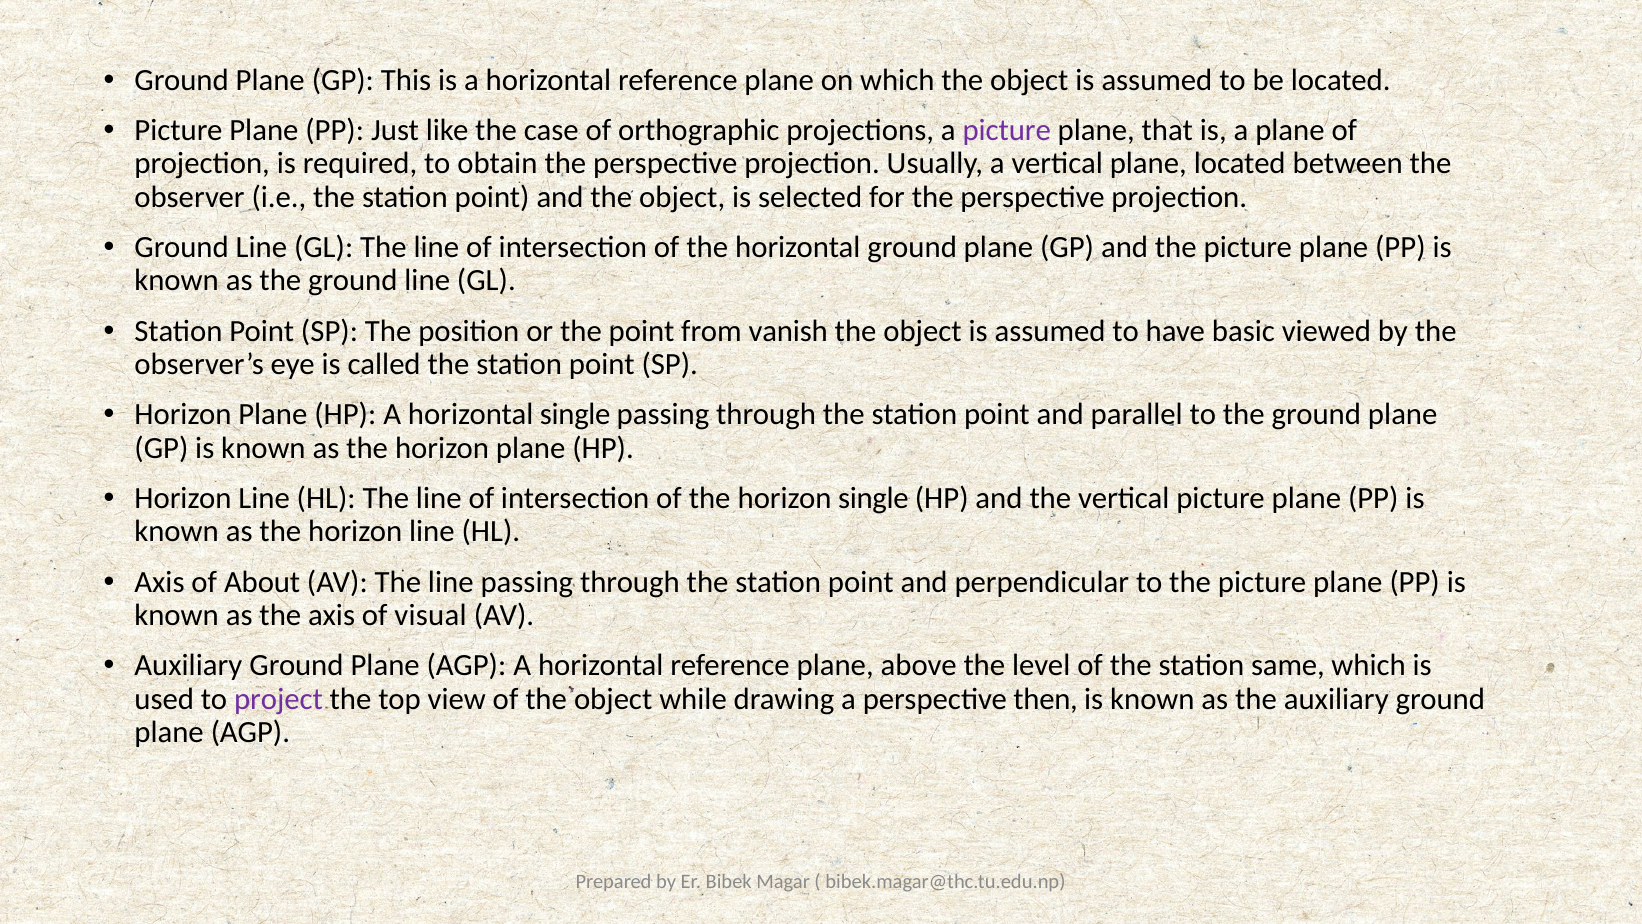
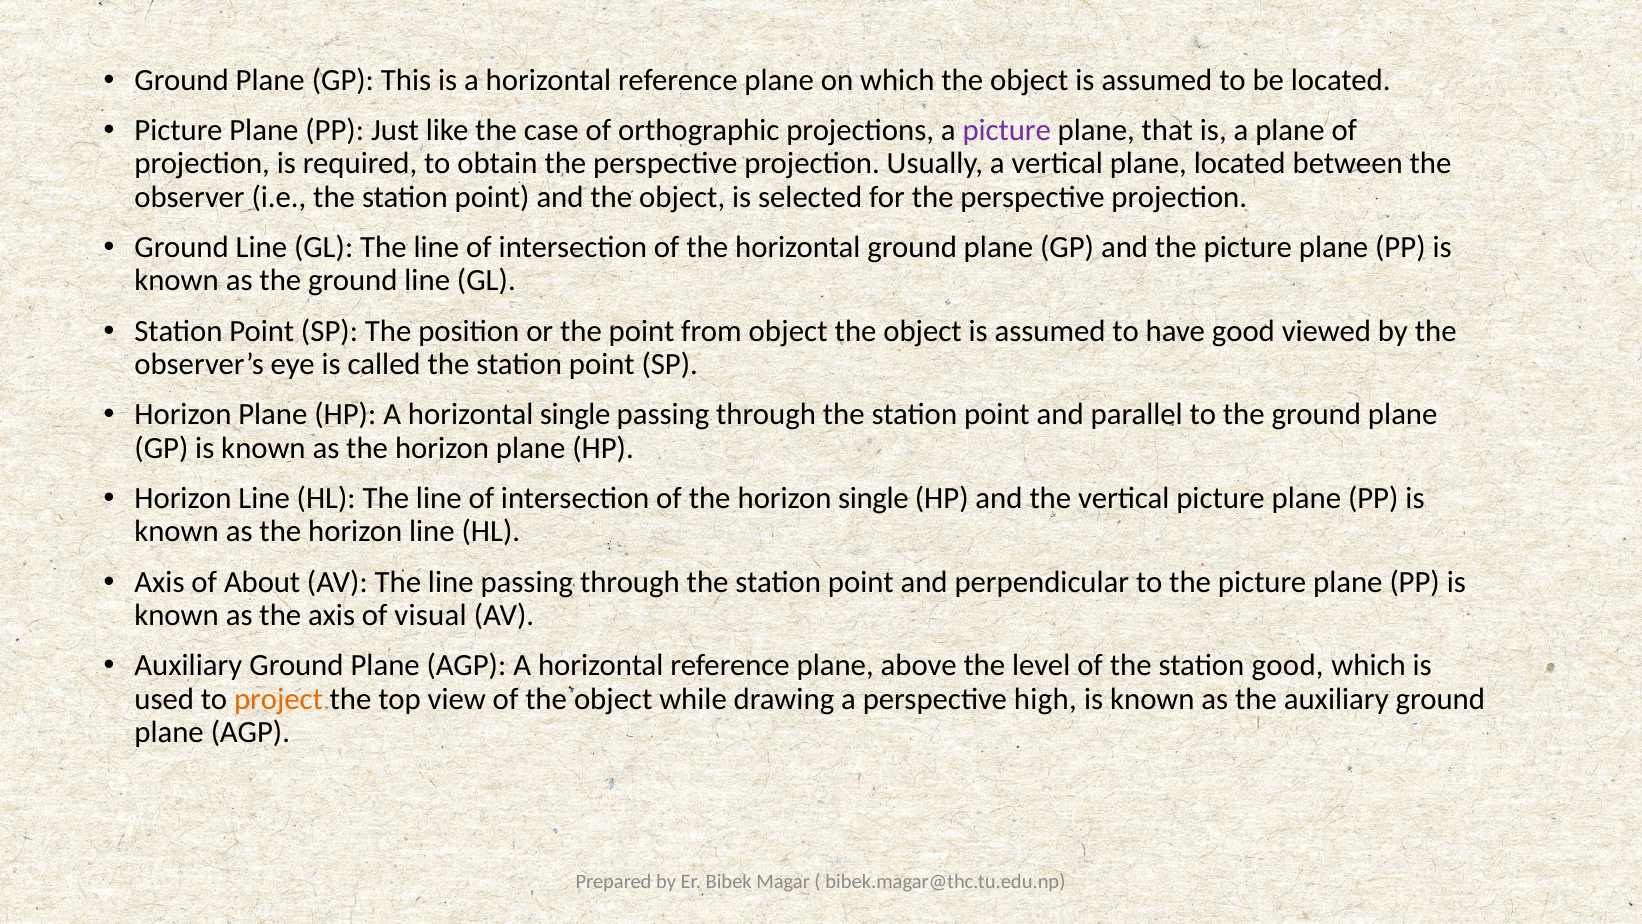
from vanish: vanish -> object (788, 331)
have basic: basic -> good (1243, 331)
station same: same -> good (1288, 665)
project colour: purple -> orange (278, 699)
then: then -> high (1045, 699)
